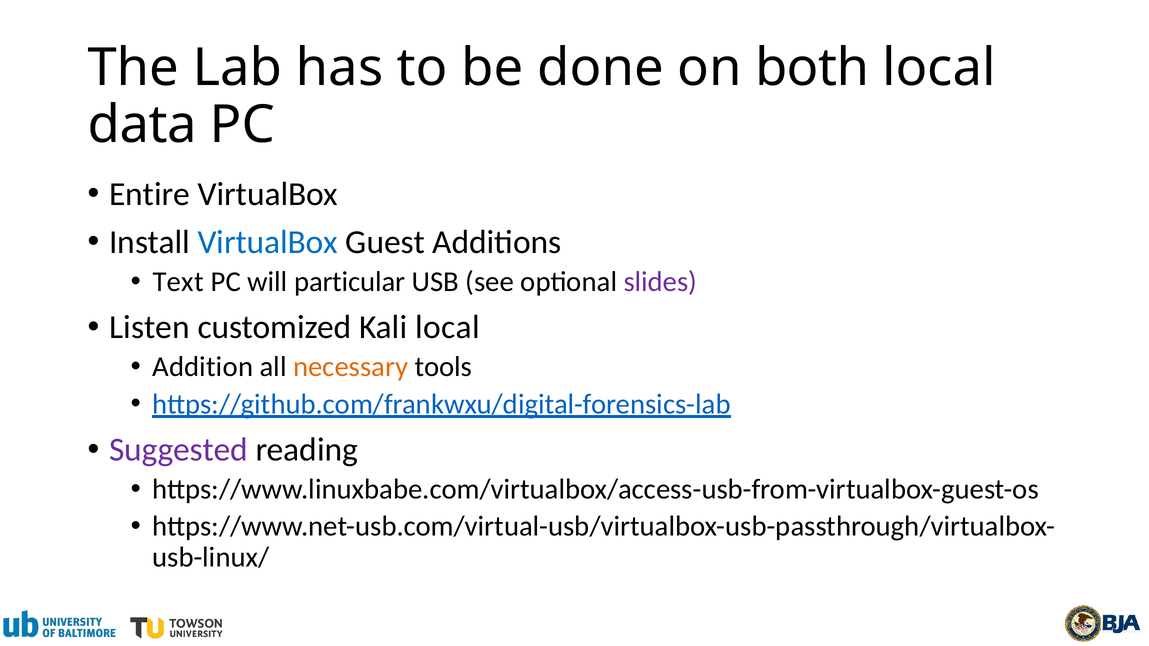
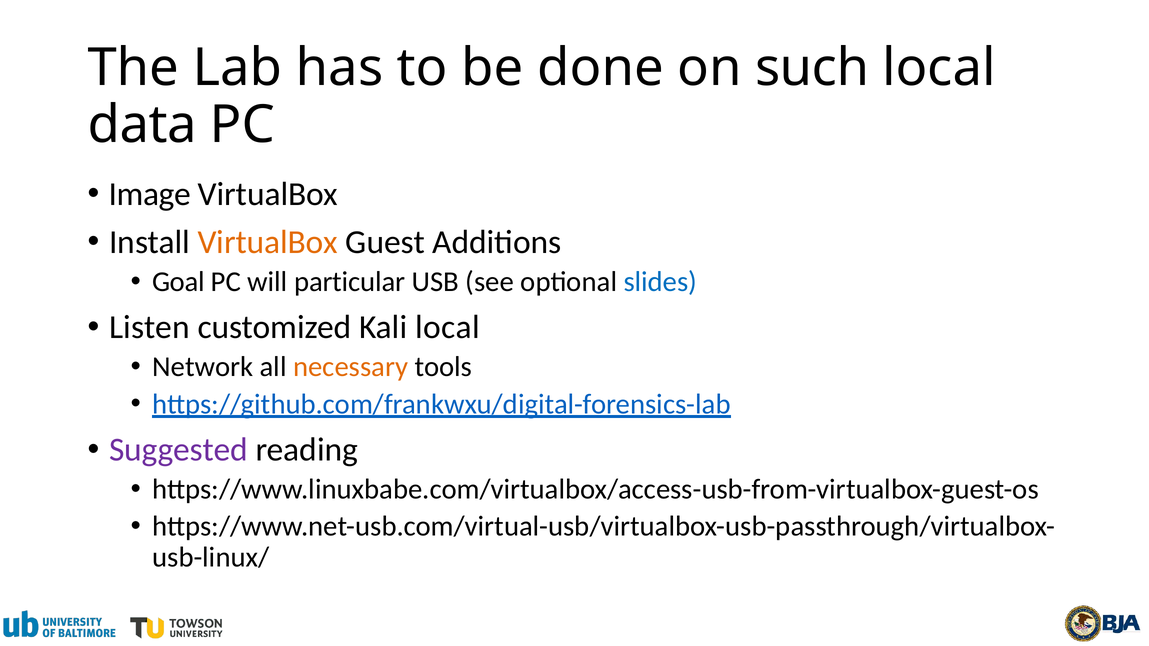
both: both -> such (812, 68)
Entire: Entire -> Image (150, 194)
VirtualBox colour: blue -> orange (268, 242)
Text: Text -> Goal (178, 282)
slides colour: purple -> blue (660, 282)
Addition: Addition -> Network (203, 367)
